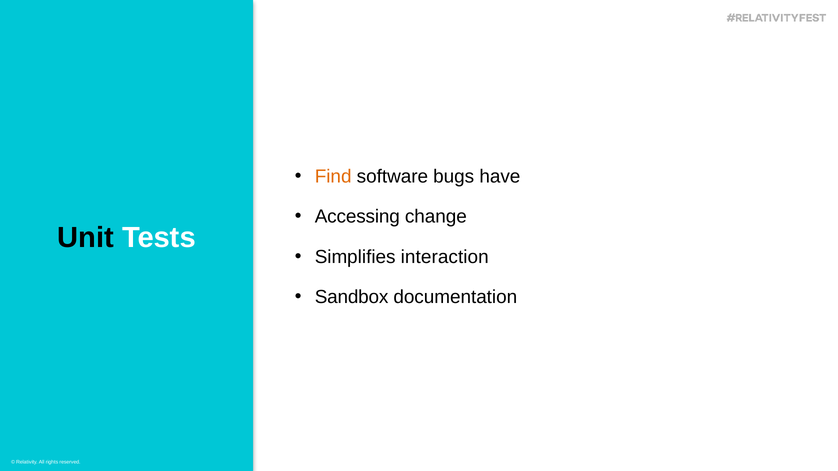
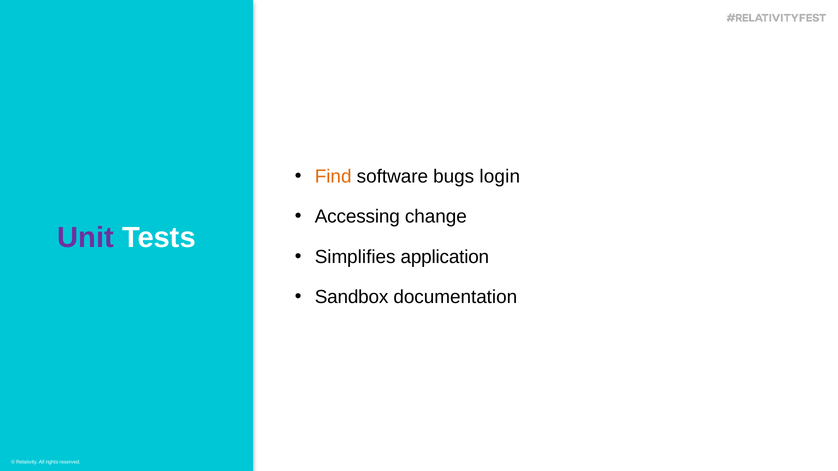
have: have -> login (500, 177)
Unit colour: black -> purple (86, 238)
interaction: interaction -> application (445, 257)
